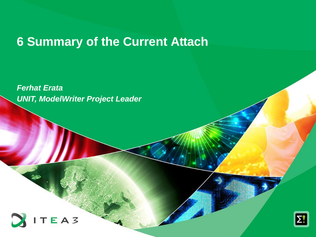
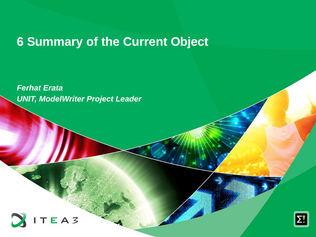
Attach: Attach -> Object (190, 42)
